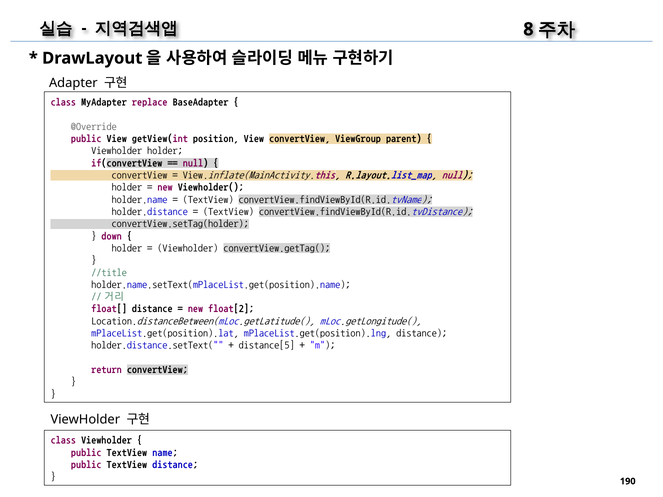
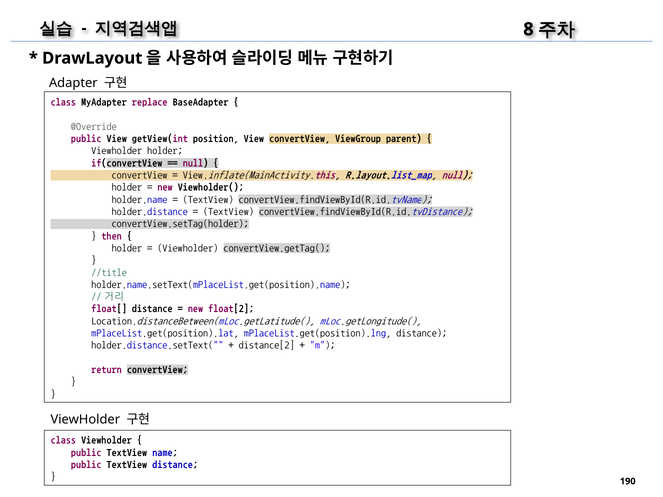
down: down -> then (112, 236)
distance[5: distance[5 -> distance[2 (267, 345)
